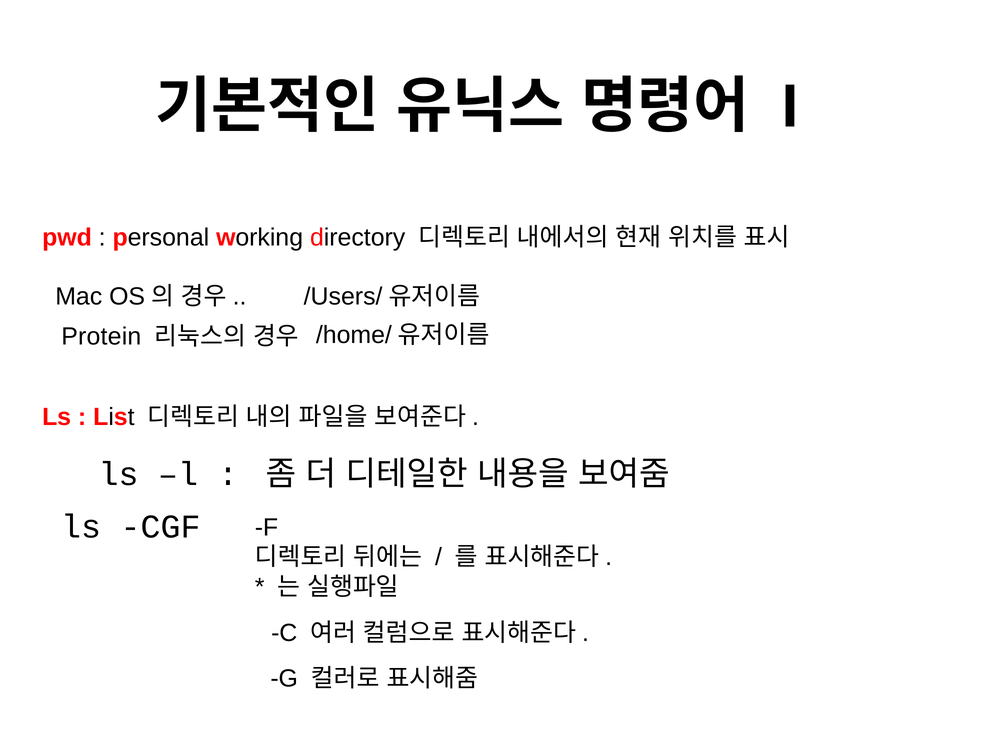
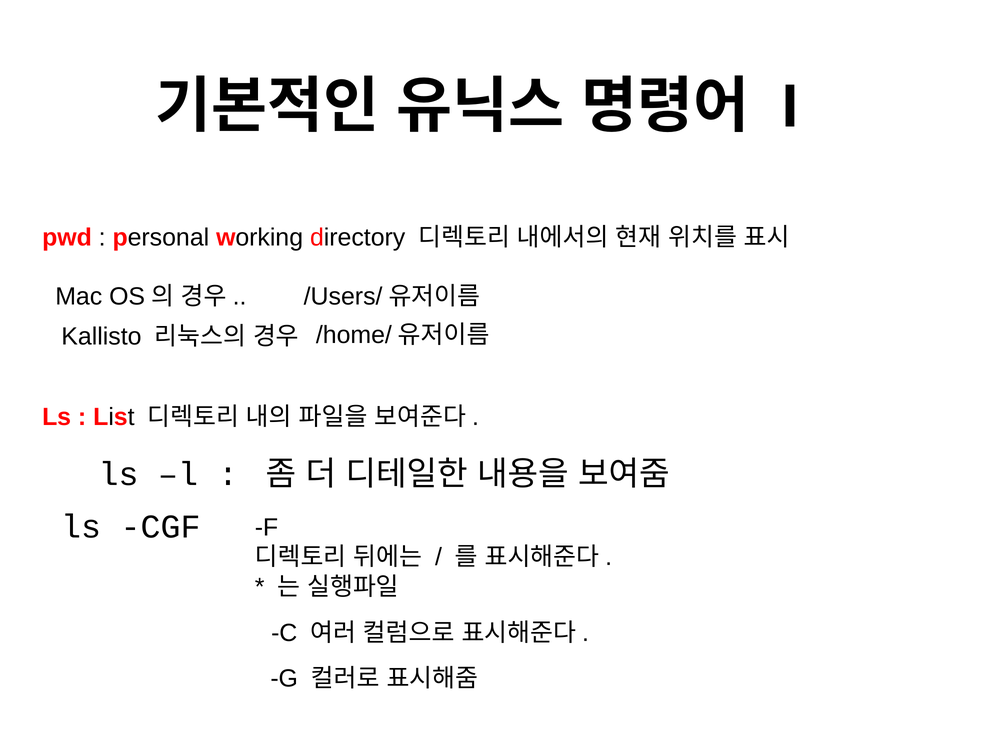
Protein: Protein -> Kallisto (101, 337)
